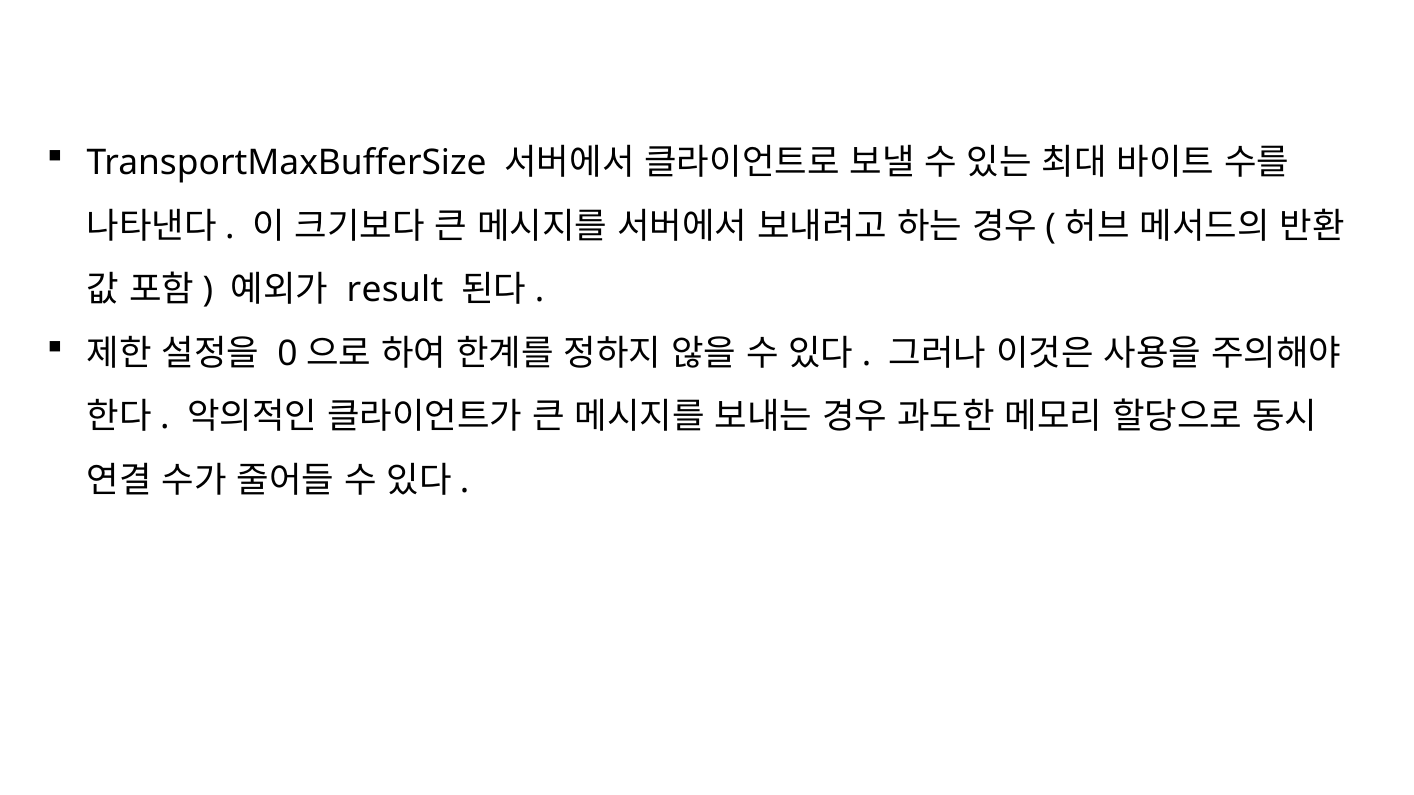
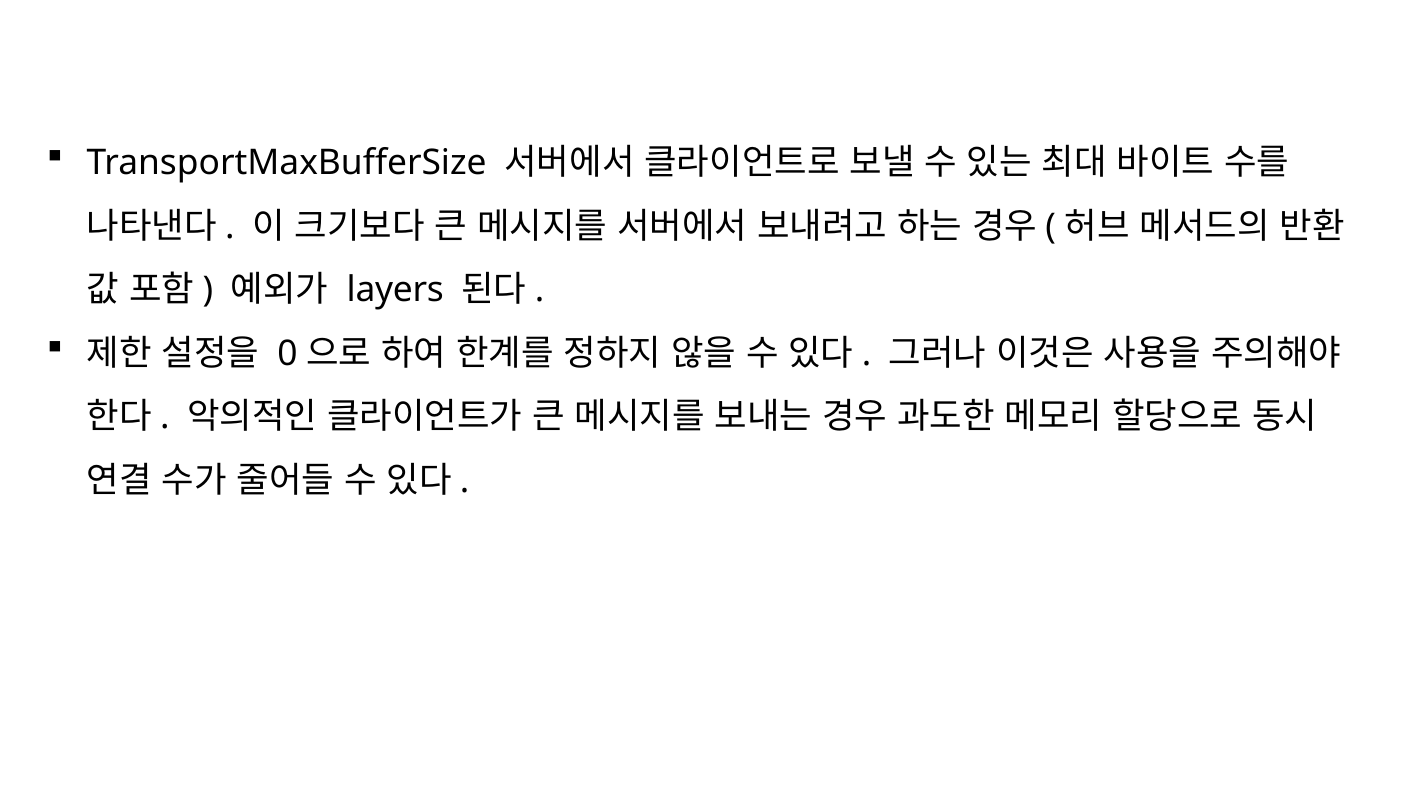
result: result -> layers (395, 290)
